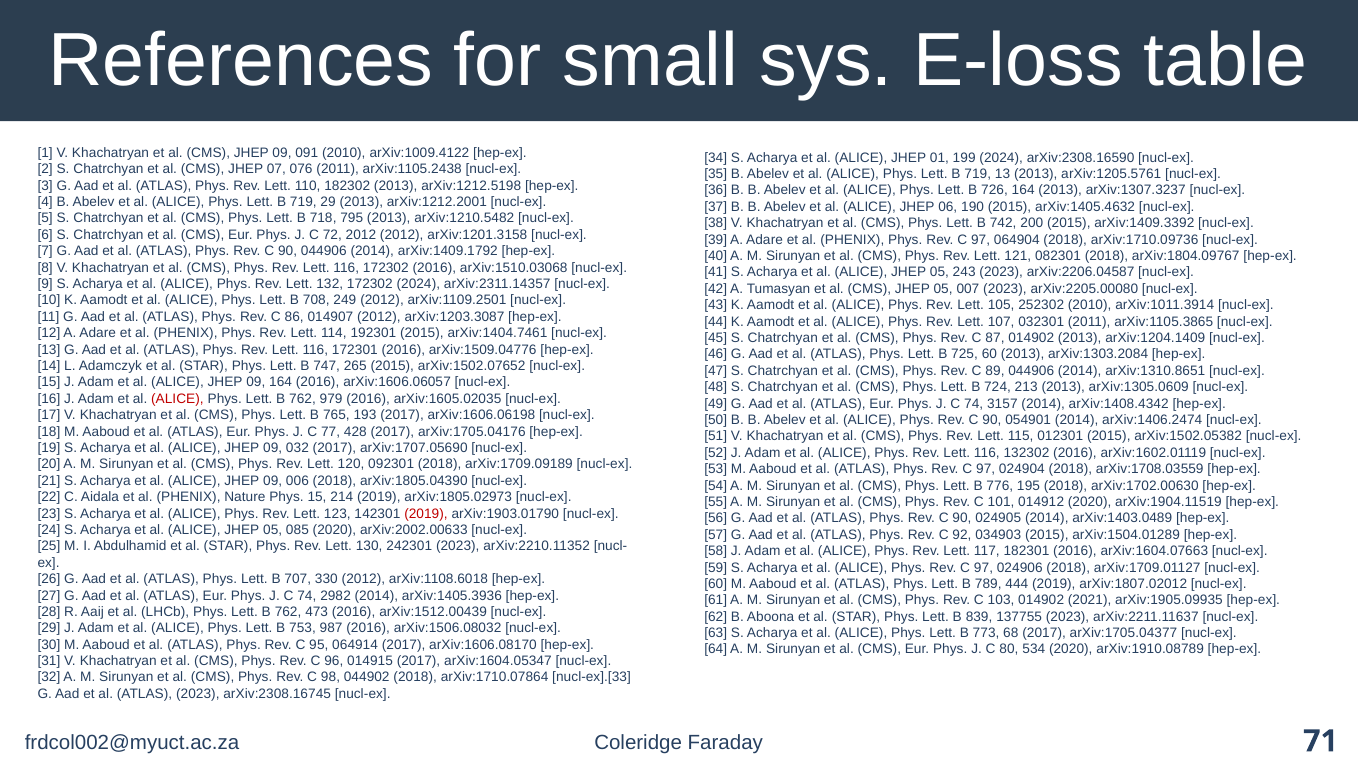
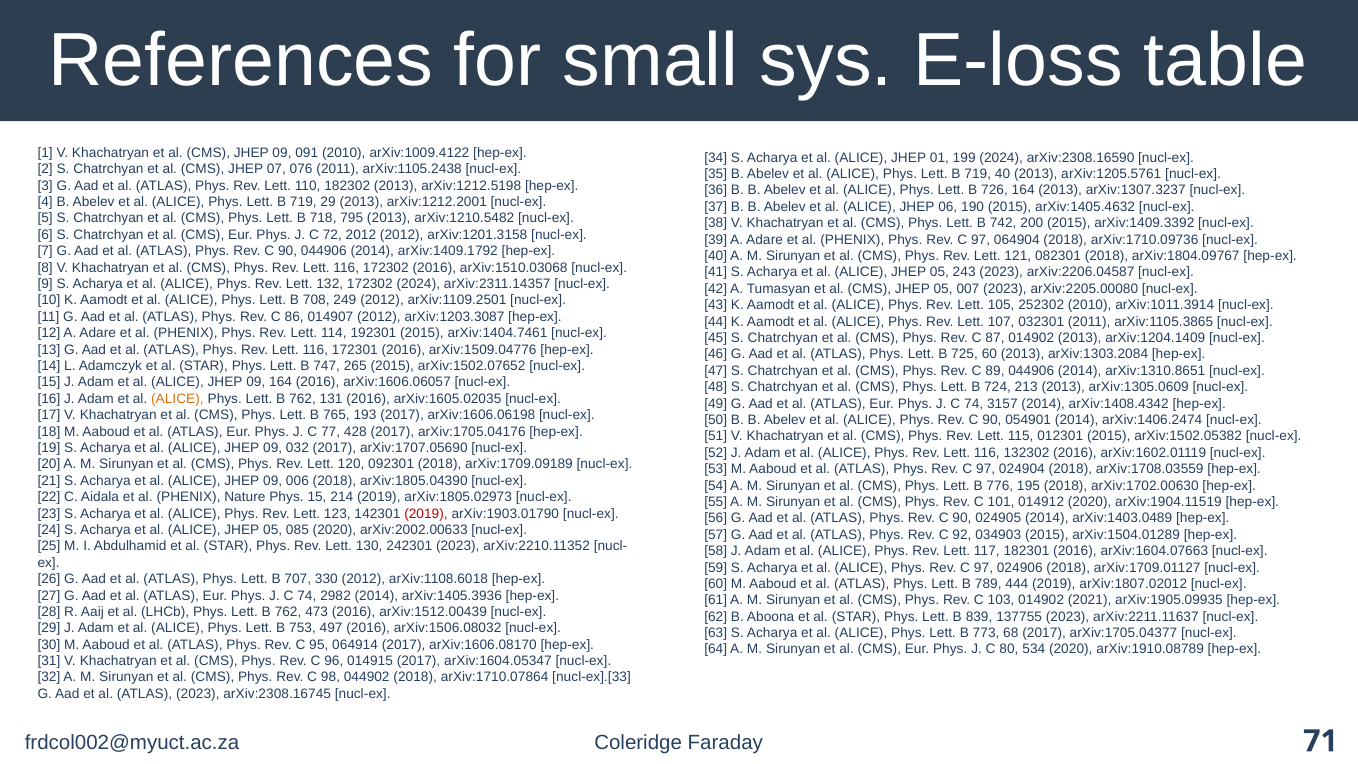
719 13: 13 -> 40 (1003, 174)
ALICE colour: red -> orange (177, 399)
979: 979 -> 131 (331, 399)
987: 987 -> 497 (331, 628)
